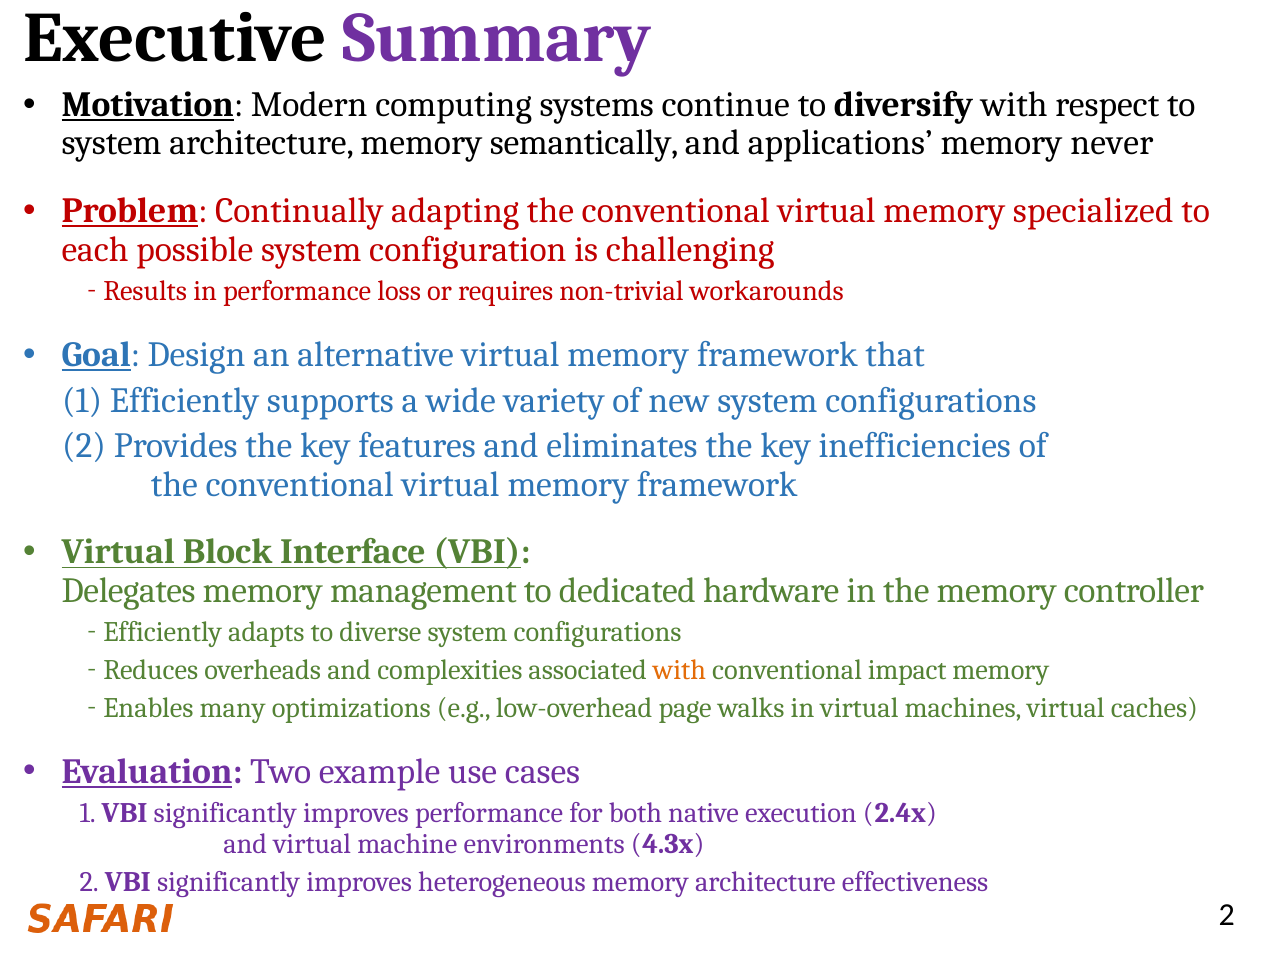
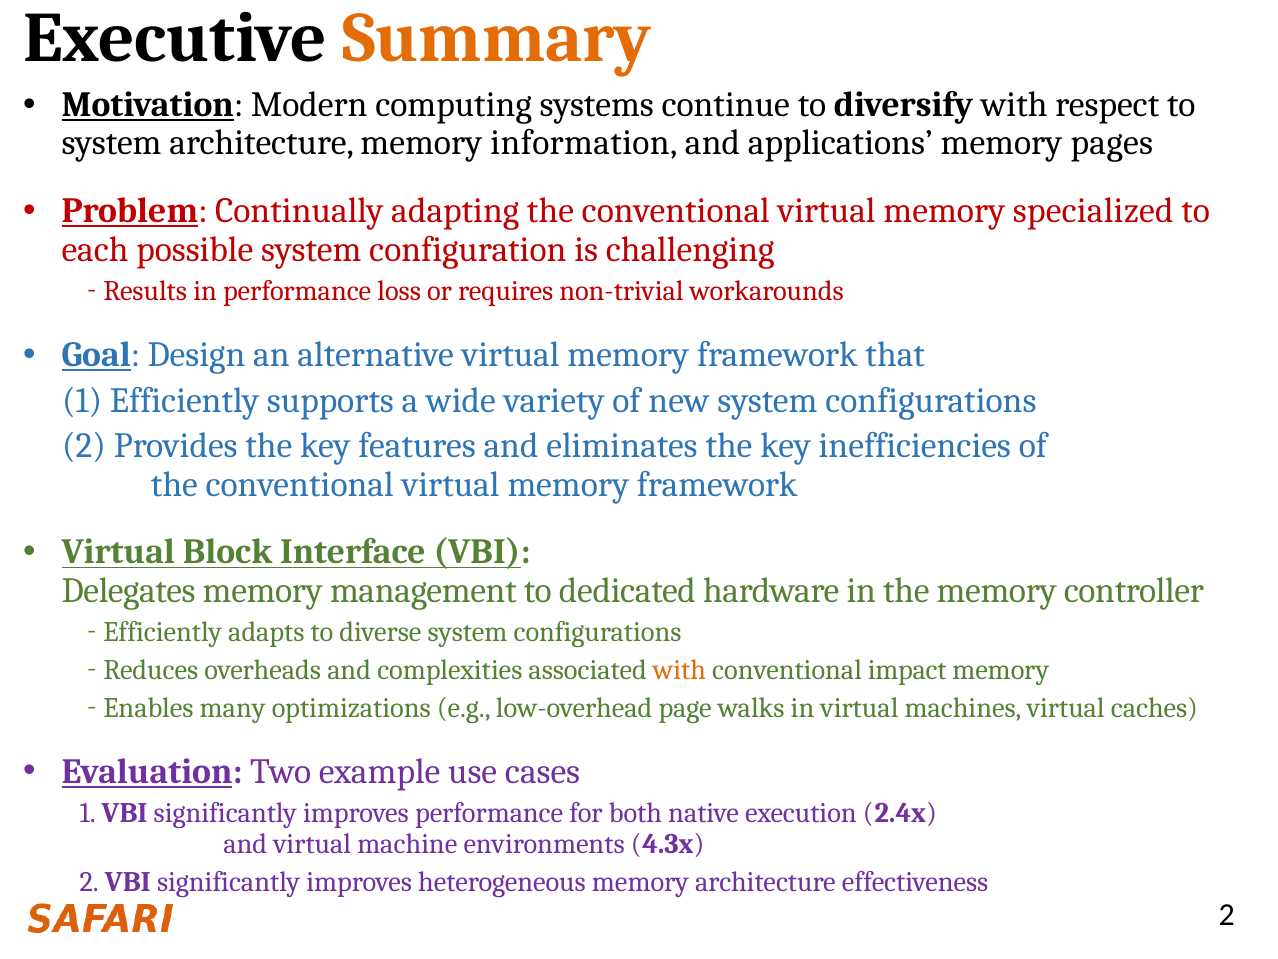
Summary colour: purple -> orange (497, 38)
semantically: semantically -> information (584, 143)
never: never -> pages (1112, 143)
